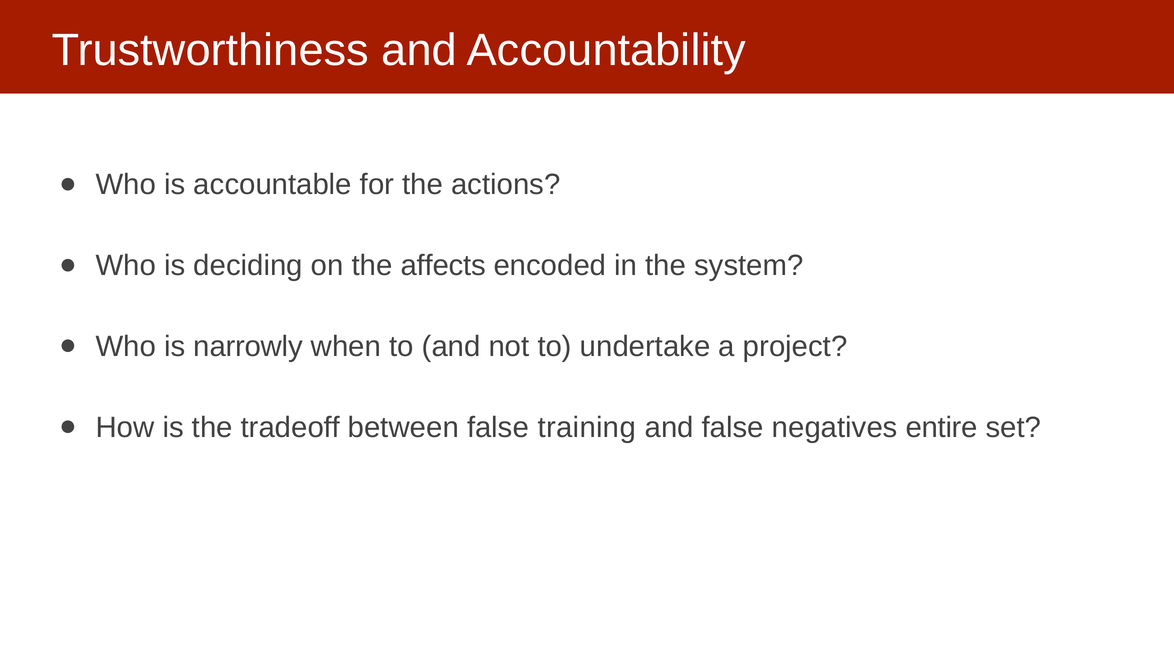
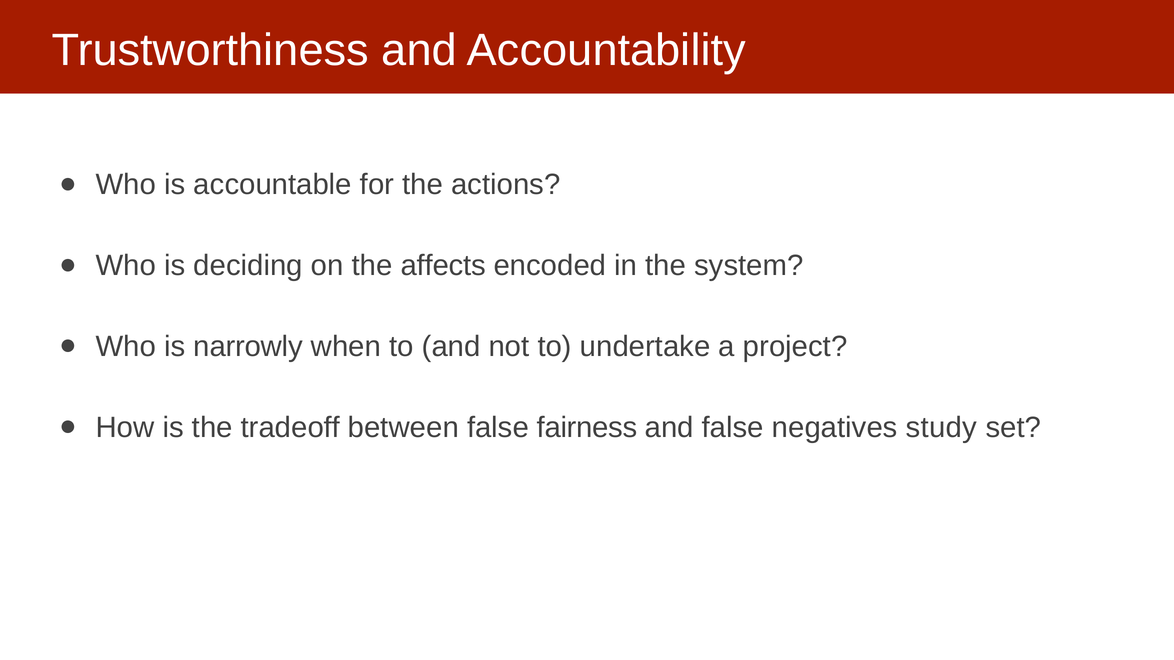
training: training -> fairness (587, 428)
entire: entire -> study (941, 428)
